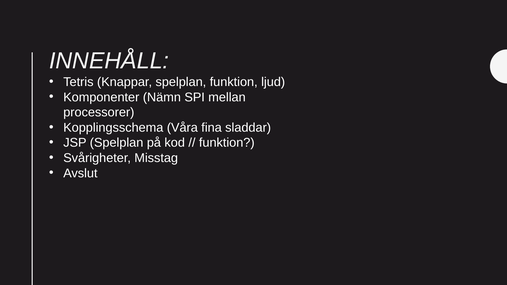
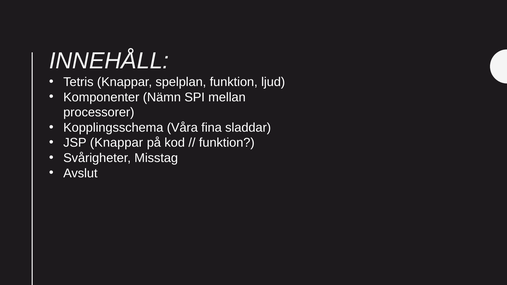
JSP Spelplan: Spelplan -> Knappar (117, 143)
